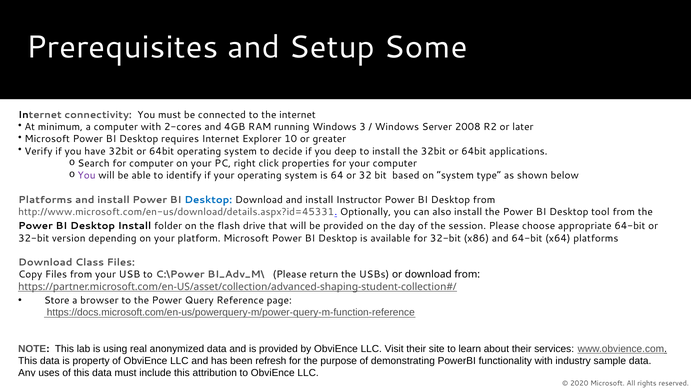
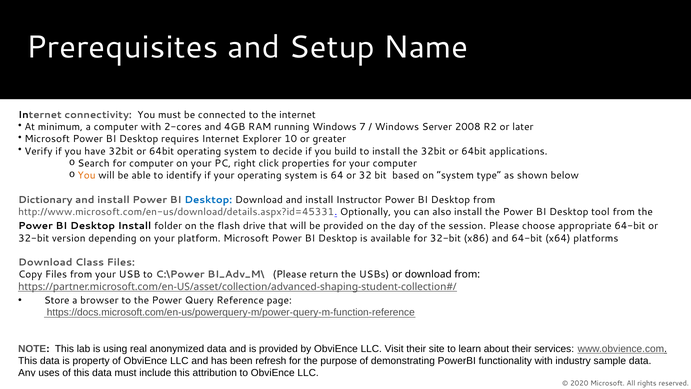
Some: Some -> Name (426, 47)
3: 3 -> 7 (363, 127)
deep: deep -> build (346, 151)
You colour: purple -> orange (87, 175)
Platforms: Platforms -> Dictionary (45, 200)
